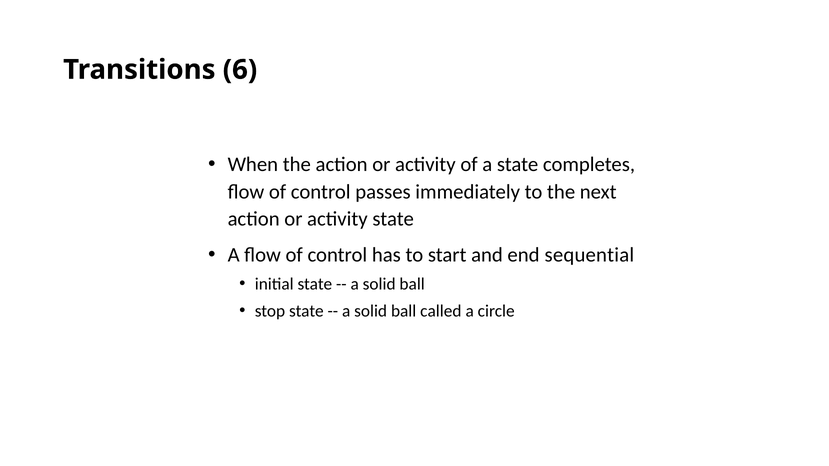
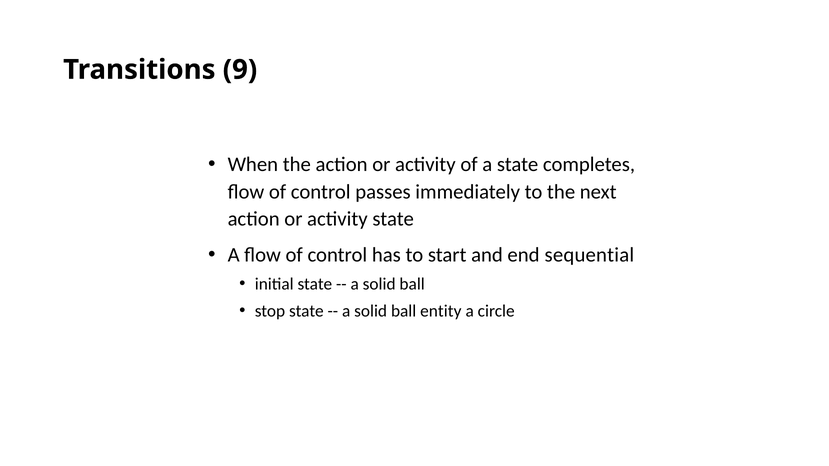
6: 6 -> 9 (240, 70)
called: called -> entity (441, 311)
